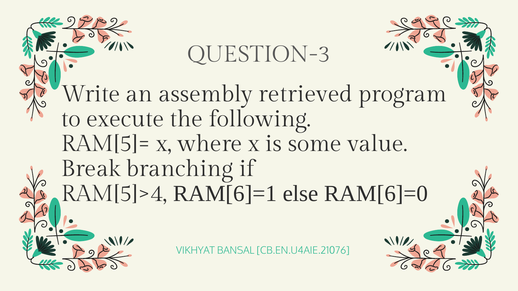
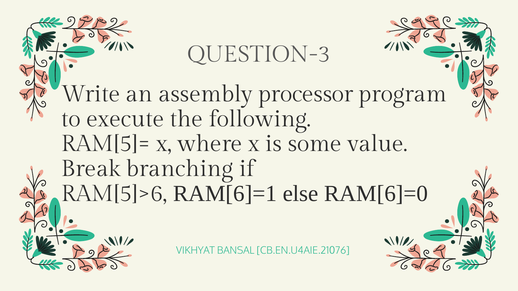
retrieved: retrieved -> processor (306, 94)
RAM[5]>4: RAM[5]>4 -> RAM[5]>6 (114, 194)
